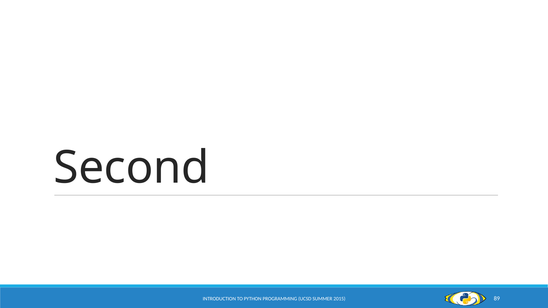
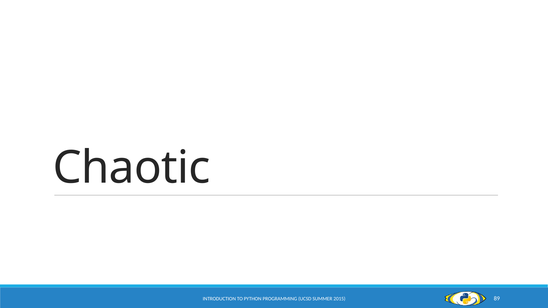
Second: Second -> Chaotic (132, 168)
